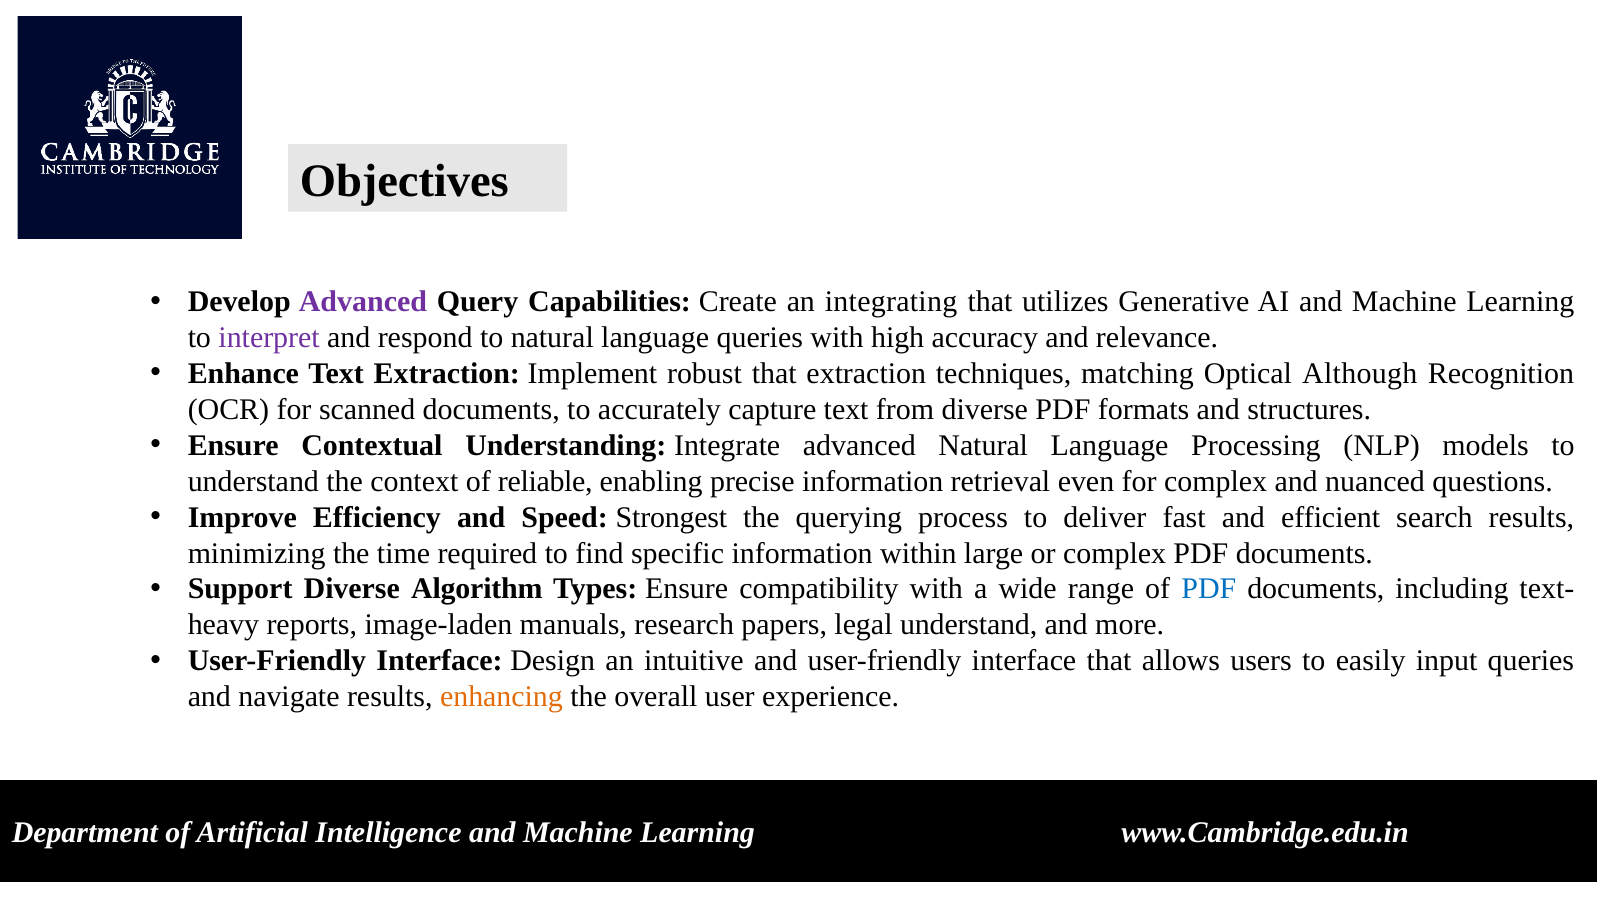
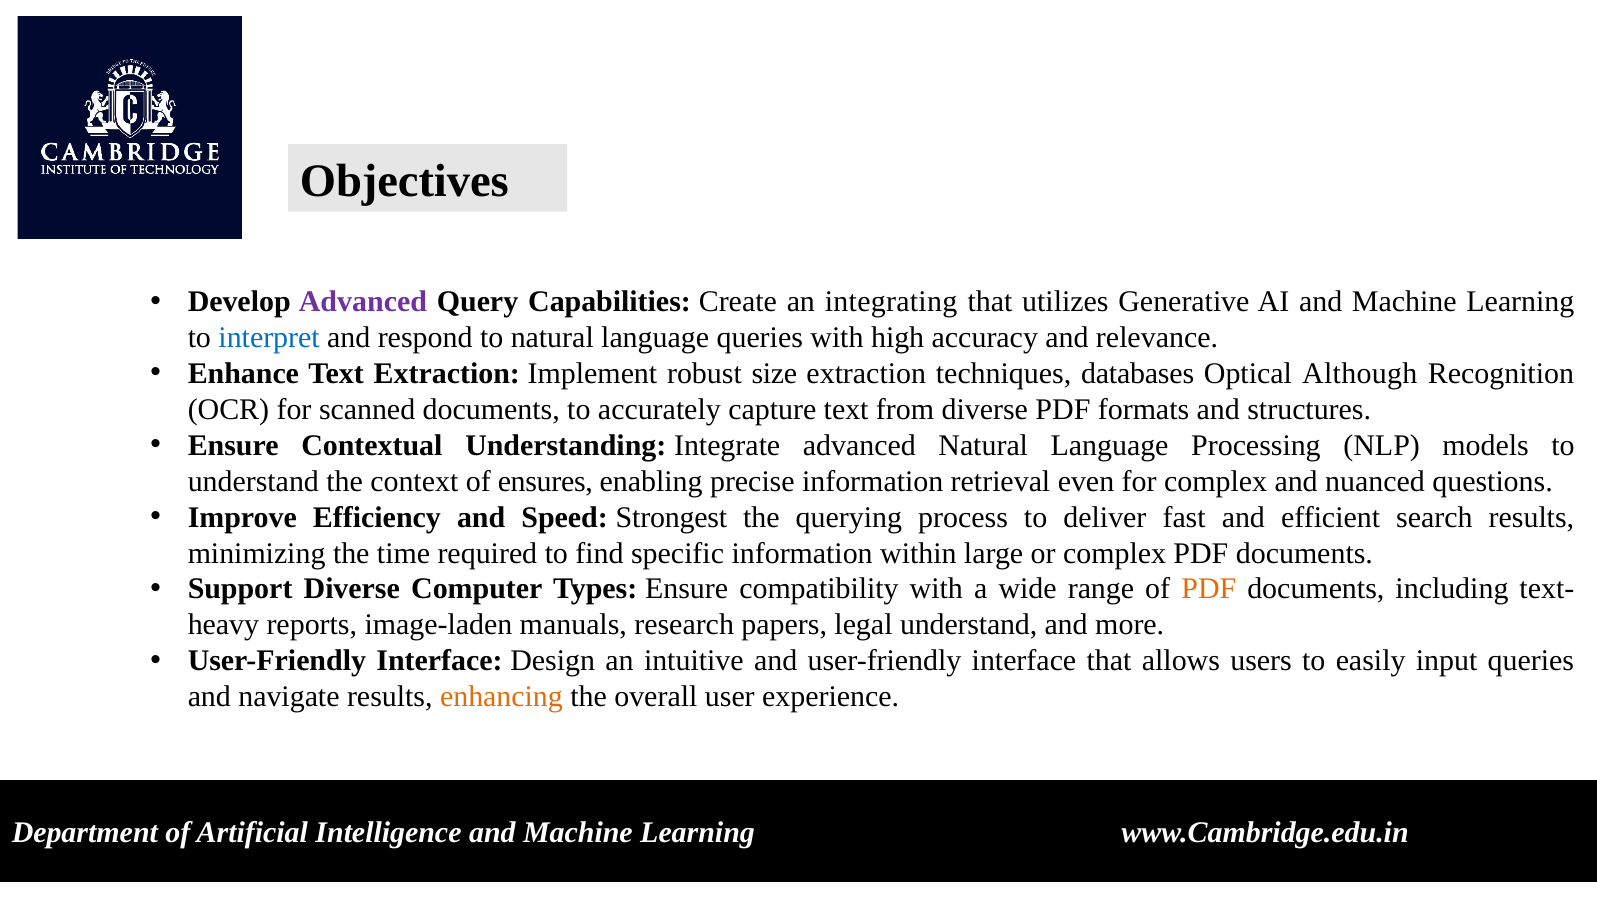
interpret colour: purple -> blue (269, 338)
robust that: that -> size (774, 374)
matching: matching -> databases (1138, 374)
reliable: reliable -> ensures (545, 482)
Diverse Algorithm: Algorithm -> Computer (477, 589)
PDF colour: blue -> orange (1209, 589)
